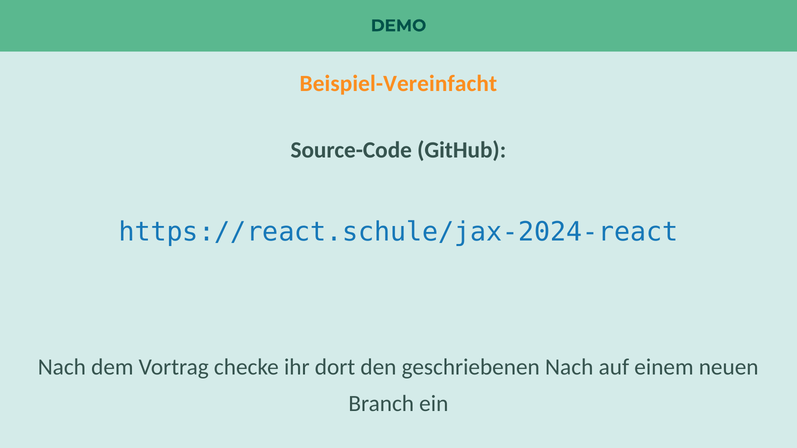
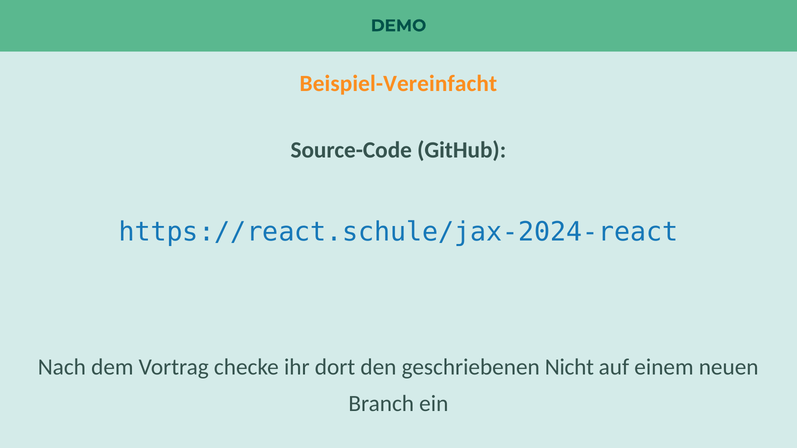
geschriebenen Nach: Nach -> Nicht (569, 368)
